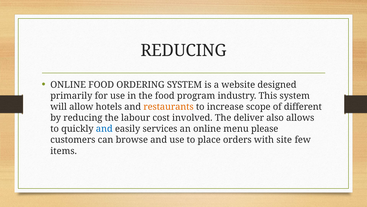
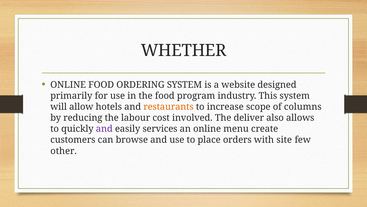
REDUCING: REDUCING -> WHETHER (184, 50)
different: different -> columns (303, 107)
and colour: blue -> purple (104, 129)
please: please -> create (265, 129)
items: items -> other (64, 151)
